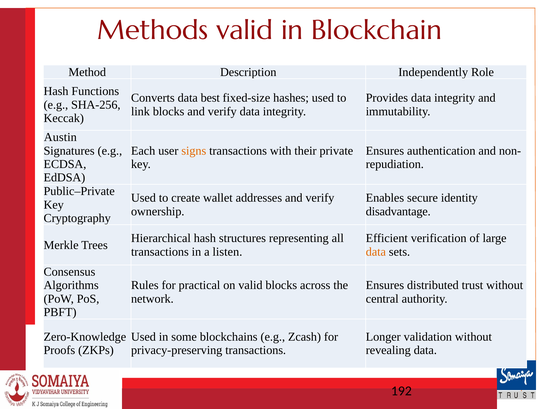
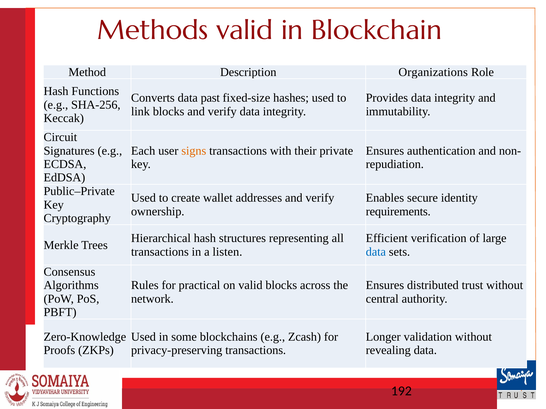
Independently: Independently -> Organizations (433, 72)
best: best -> past (210, 98)
Austin: Austin -> Circuit (60, 137)
disadvantage: disadvantage -> requirements (398, 212)
data colour: orange -> blue (376, 252)
